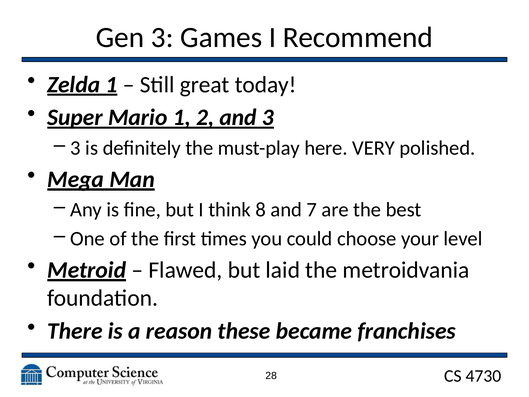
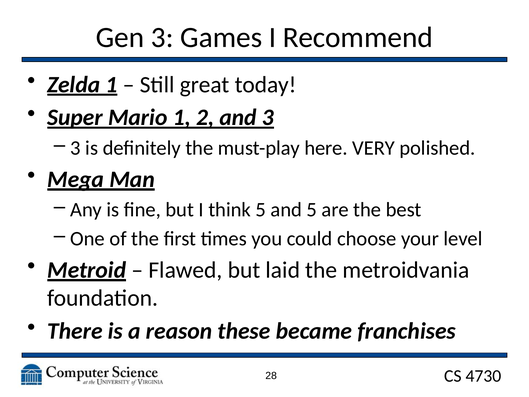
think 8: 8 -> 5 (261, 210)
and 7: 7 -> 5 (312, 210)
